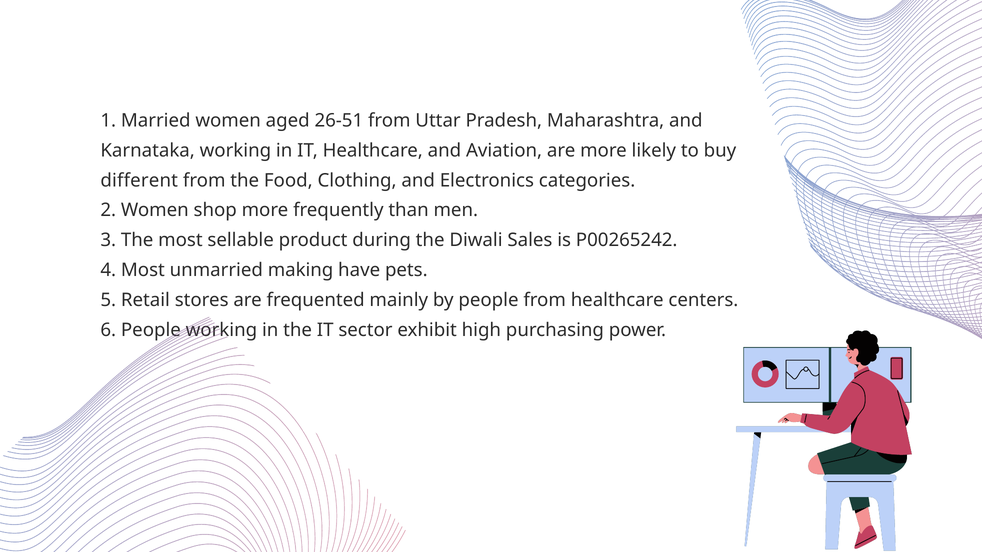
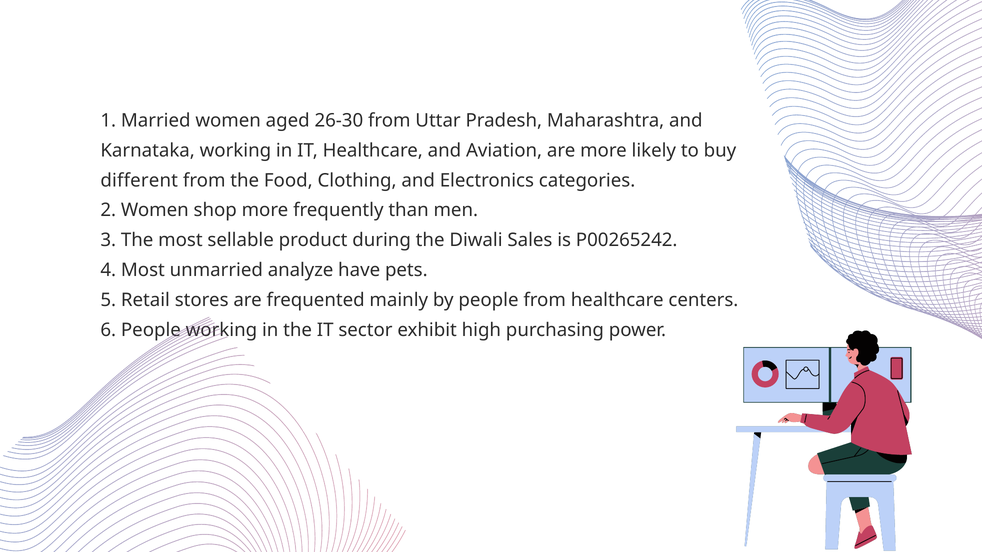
26-51: 26-51 -> 26-30 (339, 121)
making: making -> analyze (301, 270)
